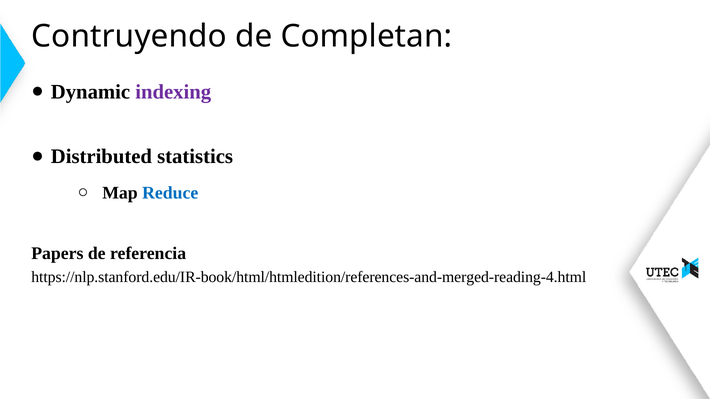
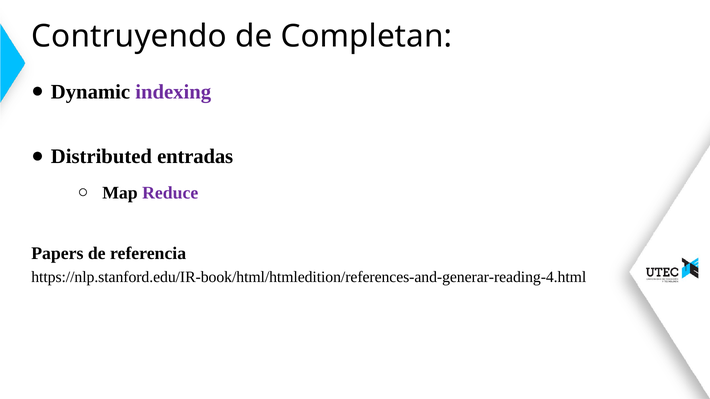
statistics: statistics -> entradas (195, 157)
Reduce colour: blue -> purple (170, 193)
https://nlp.stanford.edu/IR-book/html/htmledition/references-and-merged-reading-4.html: https://nlp.stanford.edu/IR-book/html/htmledition/references-and-merged-reading-4.html -> https://nlp.stanford.edu/IR-book/html/htmledition/references-and-generar-reading-4.html (309, 277)
